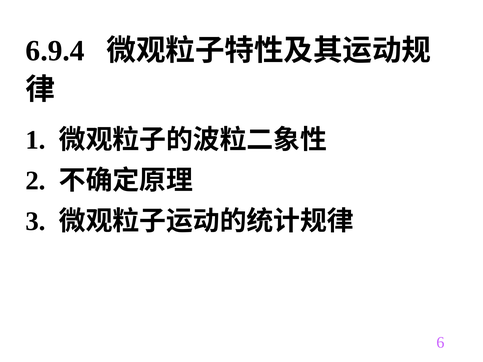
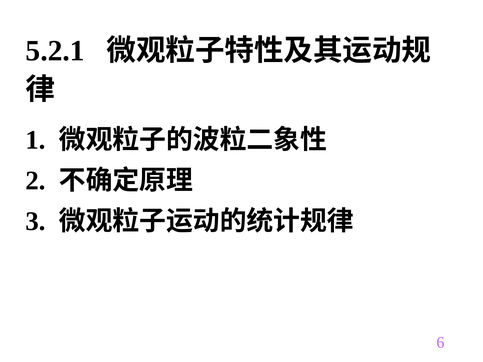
6.9.4: 6.9.4 -> 5.2.1 (55, 51)
